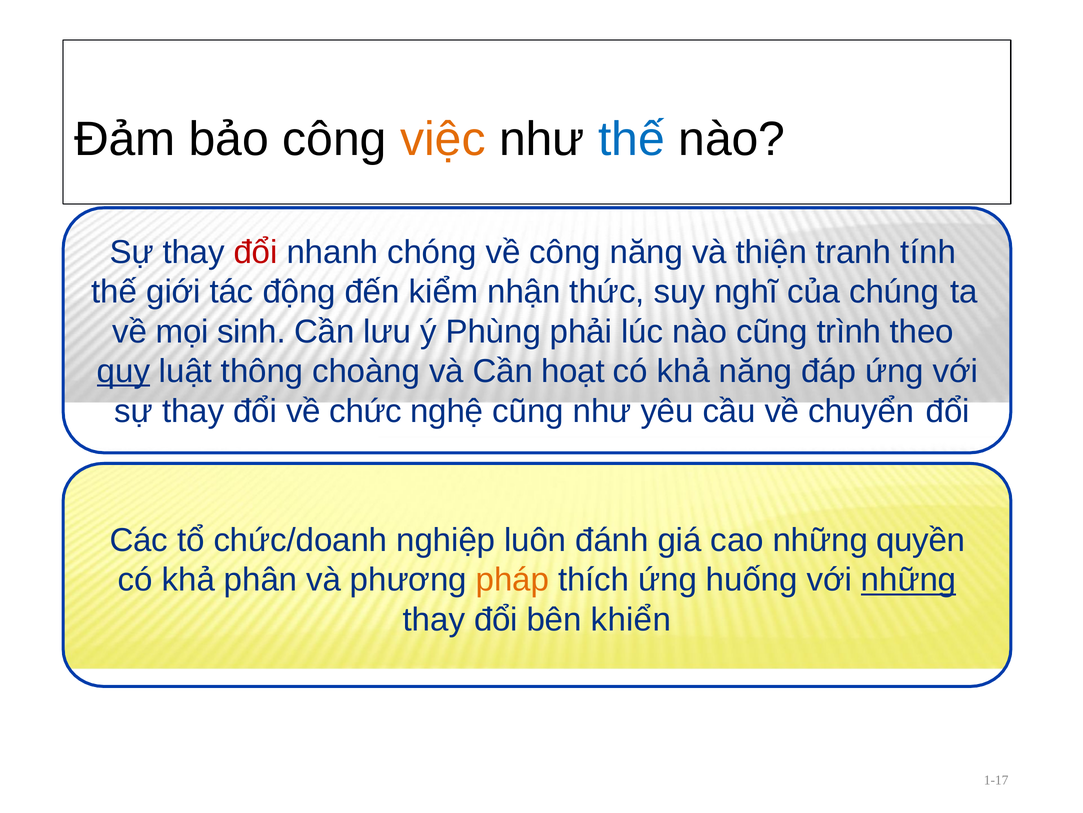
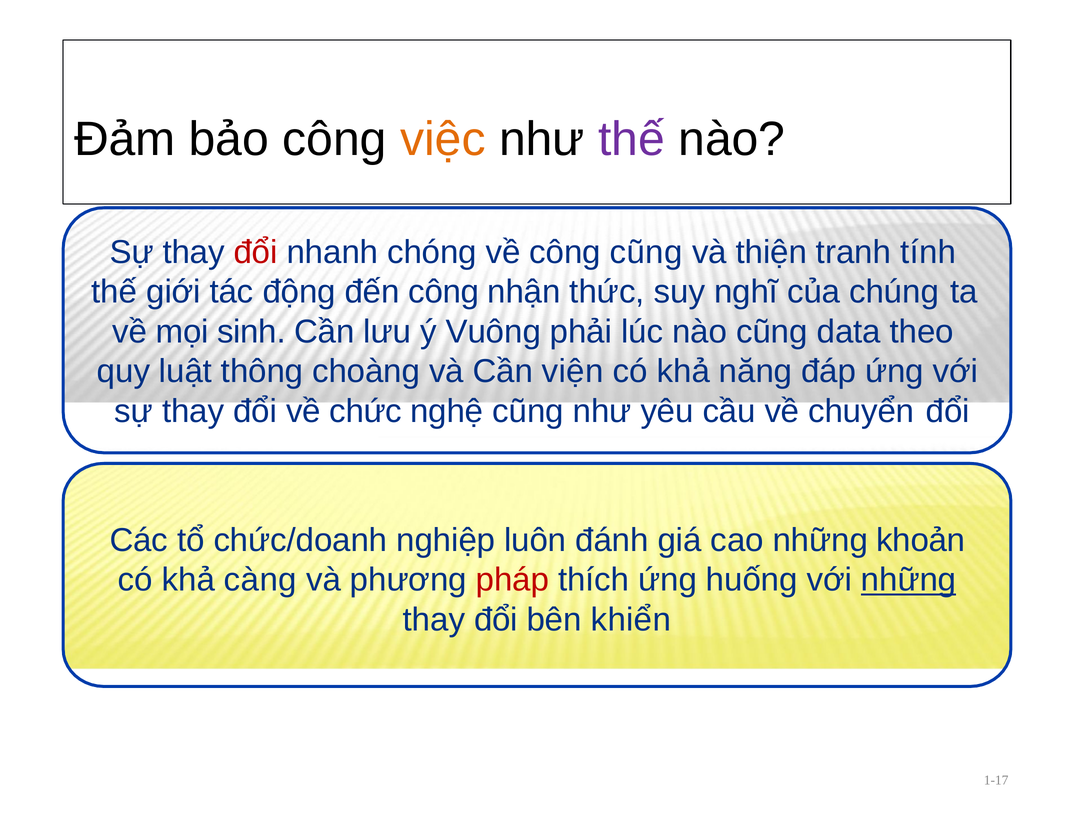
thế colour: blue -> purple (631, 139)
công năng: năng -> cũng (646, 252)
đến kiểm: kiểm -> công (444, 292)
Phùng: Phùng -> Vuông (493, 331)
trình: trình -> data (849, 331)
quy underline: present -> none (124, 371)
hoạt: hoạt -> viện (573, 371)
quyền: quyền -> khoản (921, 540)
phân: phân -> càng (260, 579)
pháp colour: orange -> red (512, 579)
